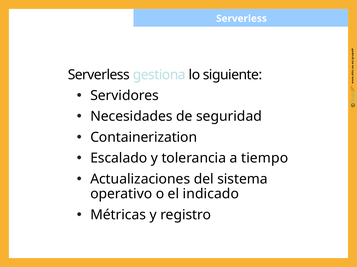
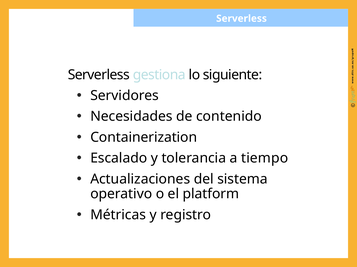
seguridad: seguridad -> contenido (229, 117)
indicado: indicado -> platform (211, 194)
